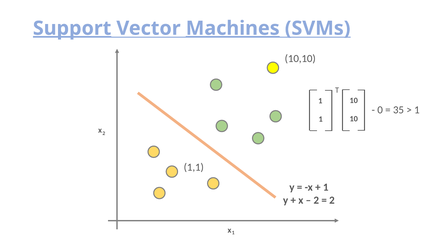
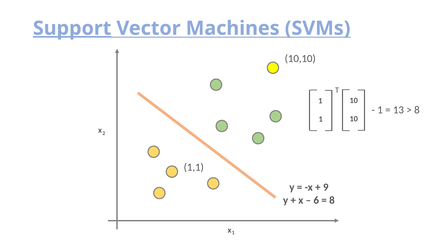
Machines underline: present -> none (233, 28)
0: 0 -> 1 (380, 110)
35: 35 -> 13 (398, 110)
1: 1 -> 8 (417, 110)
1: 1 -> 9 (326, 188)
2: 2 -> 6 (316, 201)
2: 2 -> 8 (332, 201)
